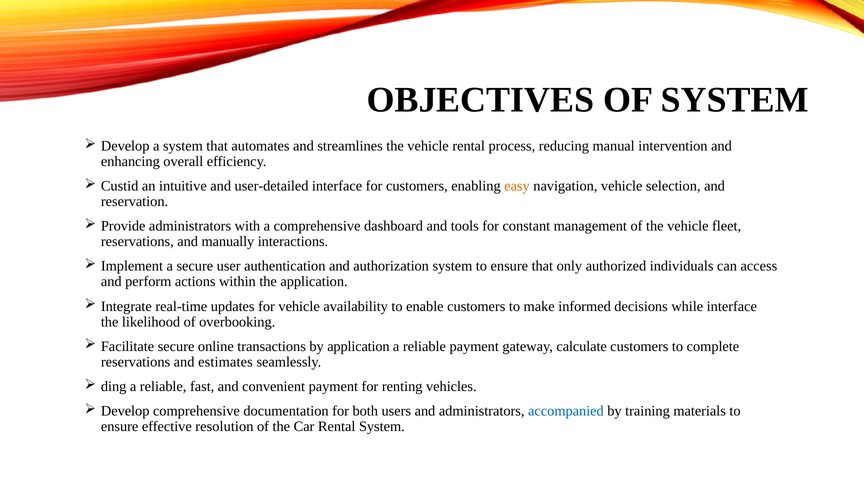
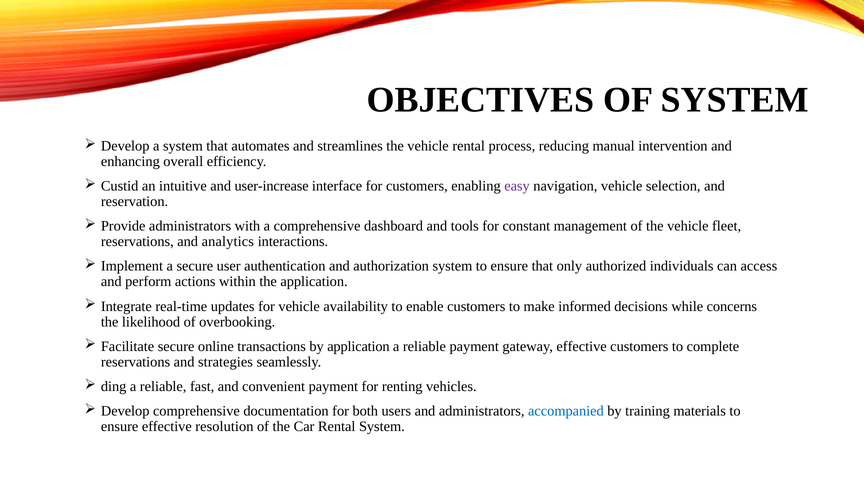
user-detailed: user-detailed -> user-increase (272, 186)
easy colour: orange -> purple (517, 186)
manually: manually -> analytics (228, 242)
while interface: interface -> concerns (732, 306)
gateway calculate: calculate -> effective (582, 346)
estimates: estimates -> strategies (225, 362)
